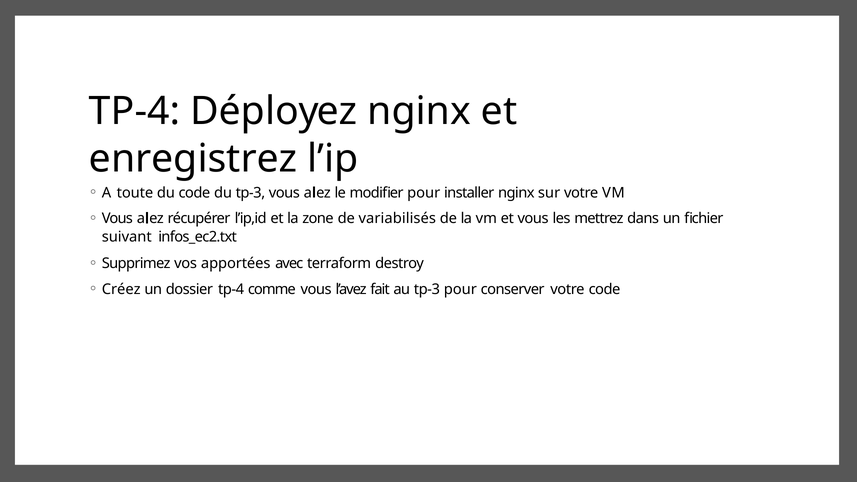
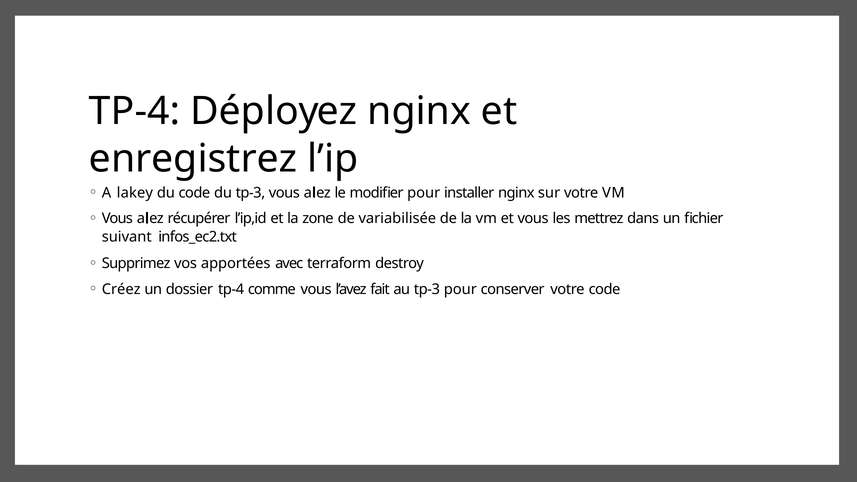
toute: toute -> lakey (135, 193)
variabilisés: variabilisés -> variabilisée (397, 219)
